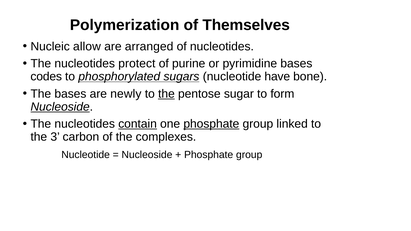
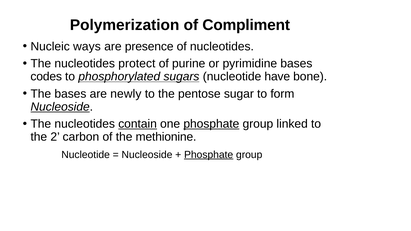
Themselves: Themselves -> Compliment (246, 25)
allow: allow -> ways (87, 46)
arranged: arranged -> presence (149, 46)
the underline: present -> none (166, 94)
3: 3 -> 2 (55, 137)
complexes: complexes -> methionine (166, 137)
Phosphate underline: none -> present (209, 155)
